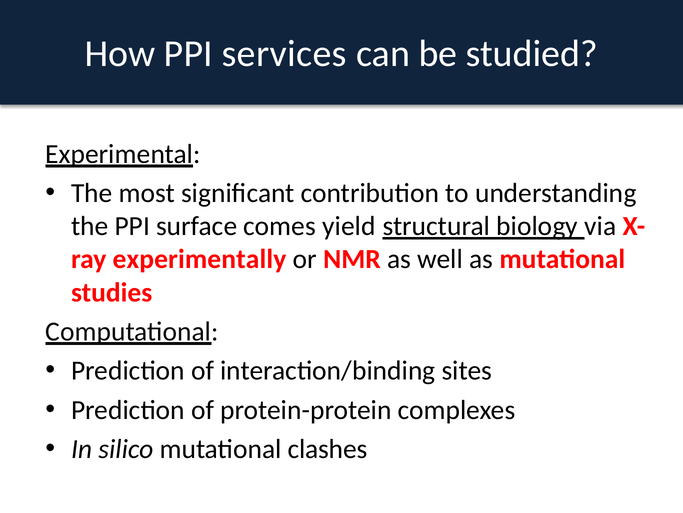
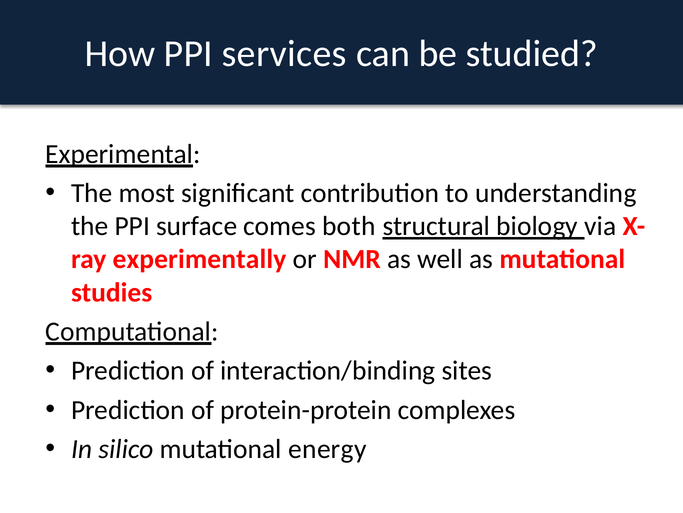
yield: yield -> both (349, 226)
clashes: clashes -> energy (327, 448)
